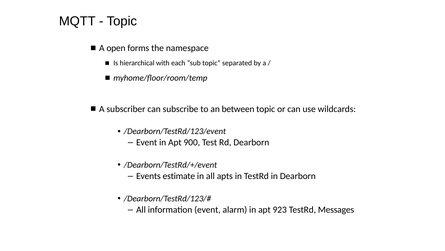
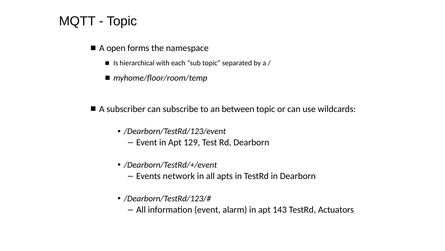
900: 900 -> 129 (192, 142)
estimate: estimate -> network (179, 176)
923: 923 -> 143 (280, 209)
Messages: Messages -> Actuators (336, 209)
